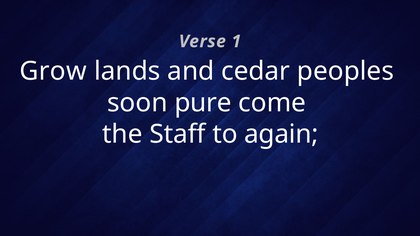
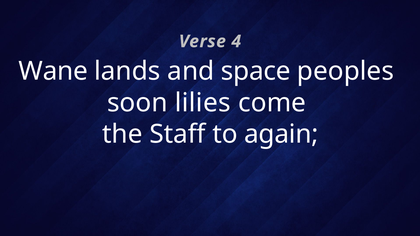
1: 1 -> 4 (236, 41)
Grow: Grow -> Wane (53, 71)
cedar: cedar -> space (256, 71)
pure: pure -> lilies (203, 103)
